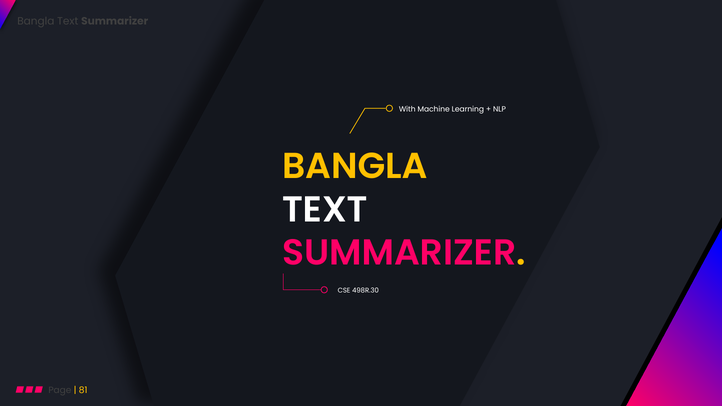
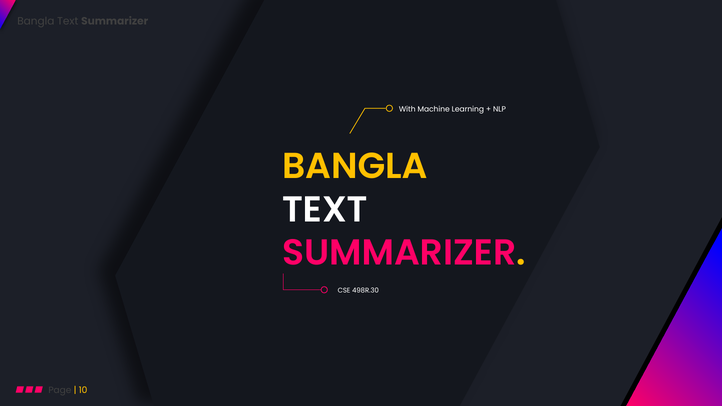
81: 81 -> 10 (83, 391)
